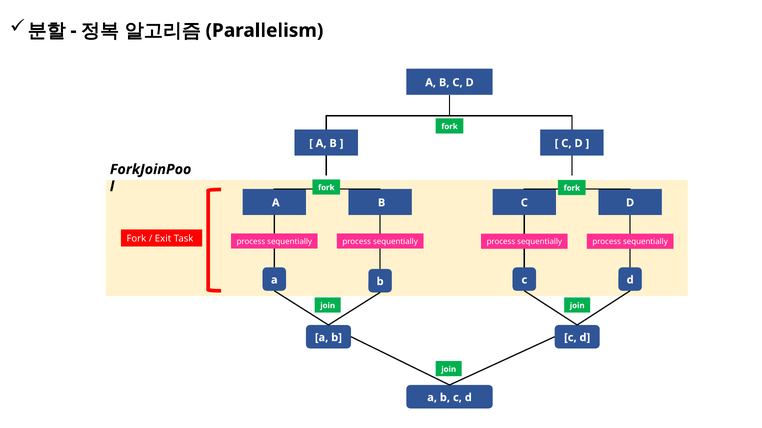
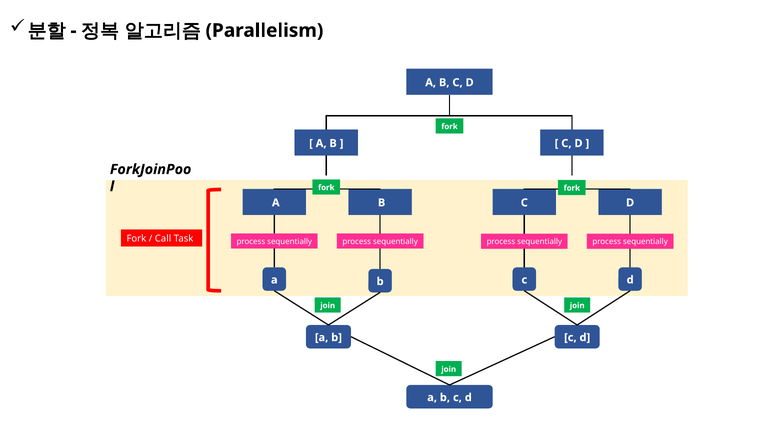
Exit: Exit -> Call (163, 239)
